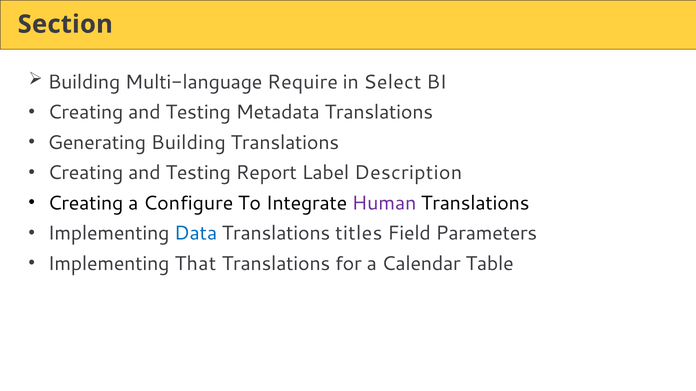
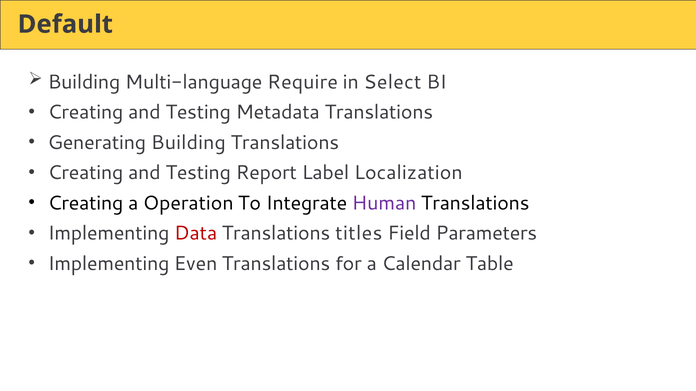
Section: Section -> Default (65, 24)
Description: Description -> Localization (408, 173)
Configure: Configure -> Operation (188, 203)
Data colour: blue -> red (196, 234)
That: That -> Even (196, 264)
